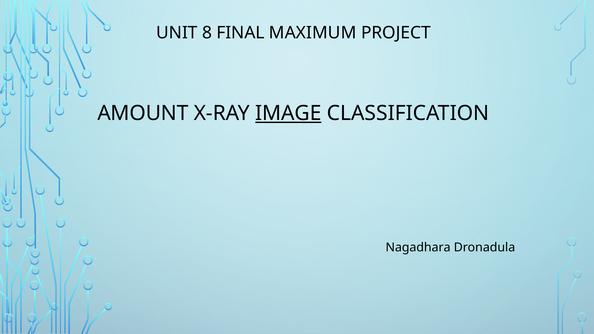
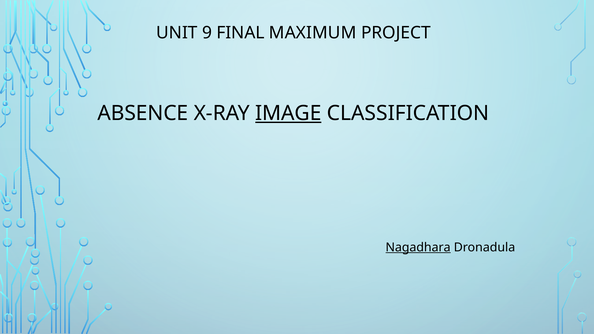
8: 8 -> 9 (207, 33)
AMOUNT: AMOUNT -> ABSENCE (143, 113)
Nagadhara underline: none -> present (418, 247)
